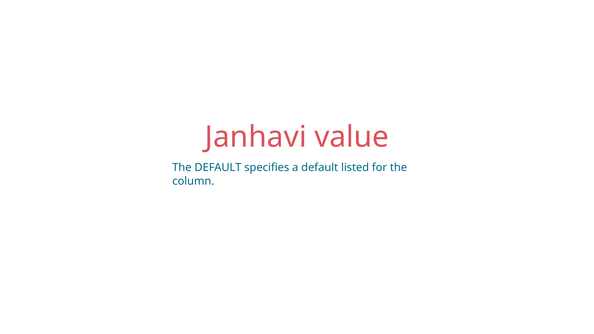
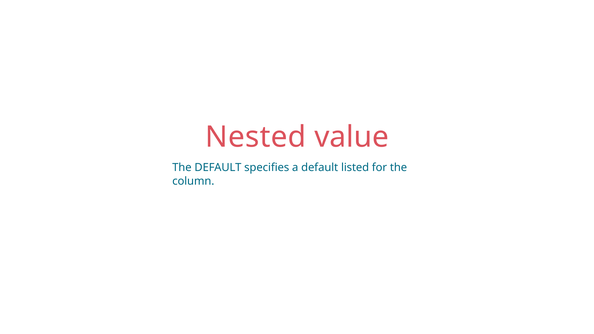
Janhavi: Janhavi -> Nested (256, 137)
